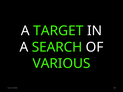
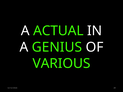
TARGET: TARGET -> ACTUAL (58, 31)
SEARCH: SEARCH -> GENIUS (57, 47)
